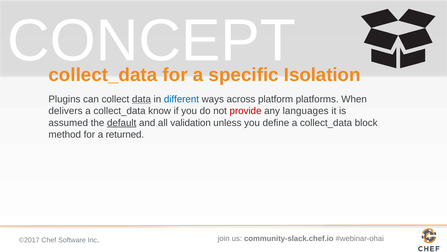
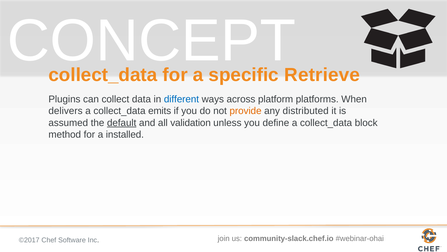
Isolation: Isolation -> Retrieve (322, 75)
data underline: present -> none (141, 99)
know: know -> emits (160, 111)
provide colour: red -> orange (246, 111)
languages: languages -> distributed (306, 111)
returned: returned -> installed (125, 134)
